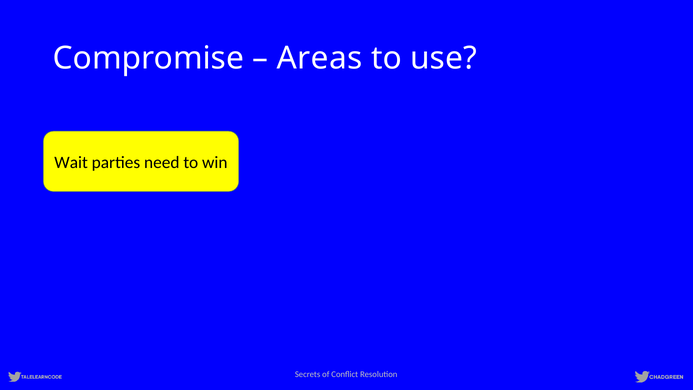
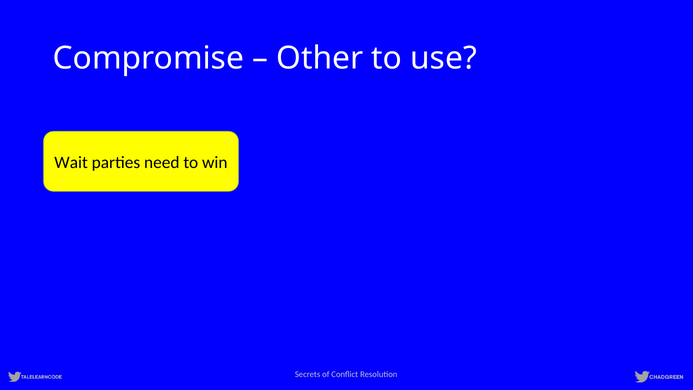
Areas: Areas -> Other (320, 58)
